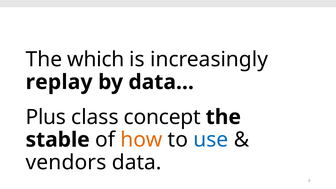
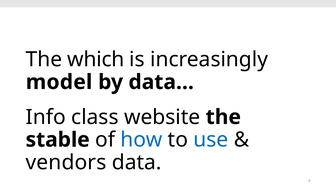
replay: replay -> model (59, 82)
Plus: Plus -> Info (46, 117)
concept: concept -> website (162, 117)
how colour: orange -> blue (141, 140)
